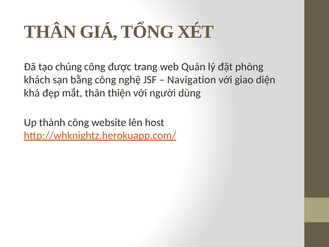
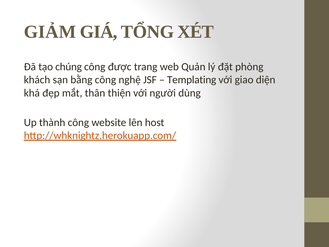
THÂN: THÂN -> GIẢM (50, 32)
Navigation: Navigation -> Templating (192, 80)
